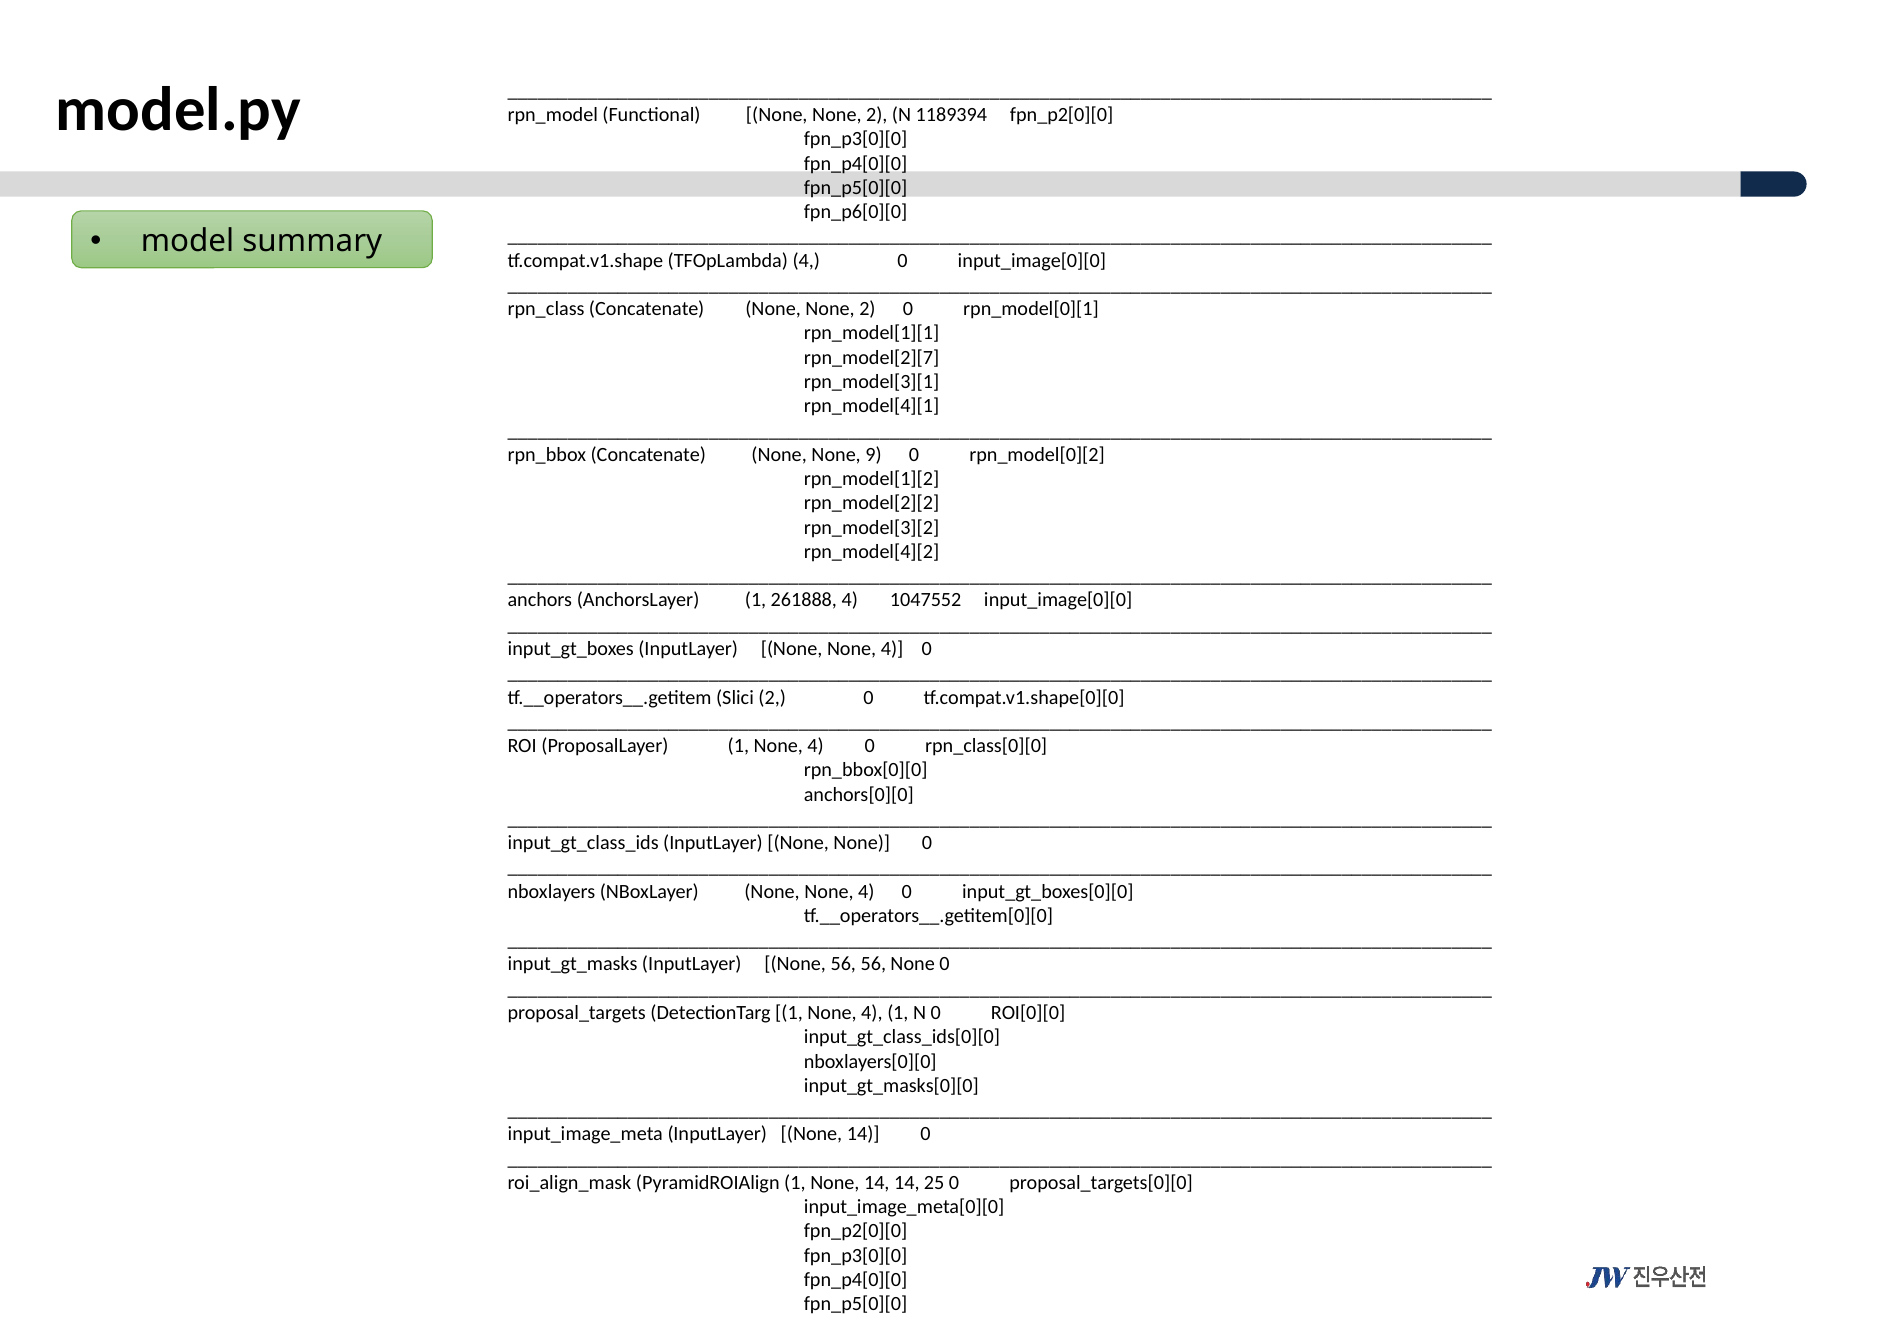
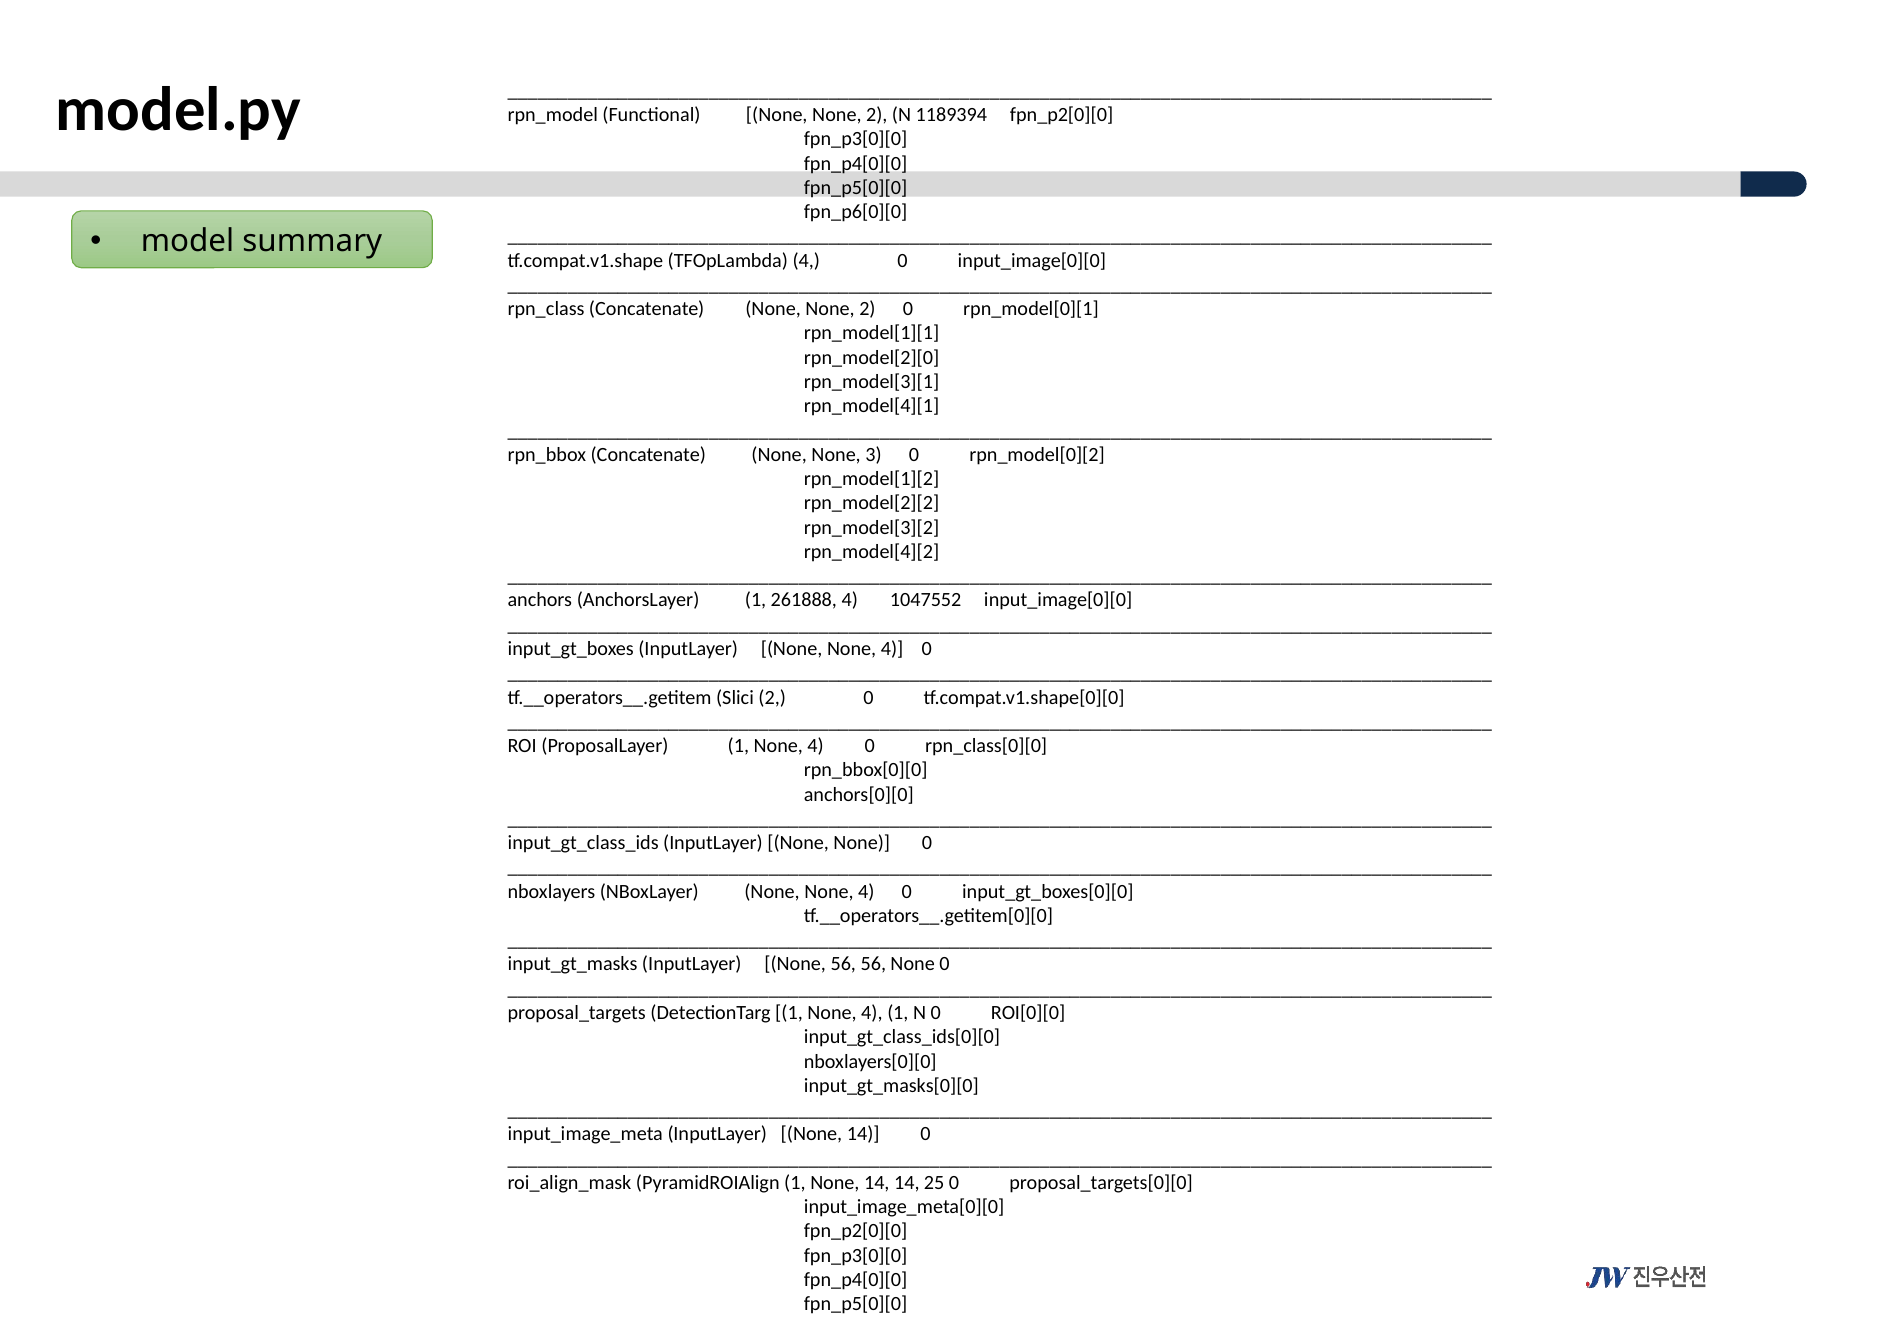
rpn_model[2][7: rpn_model[2][7 -> rpn_model[2][0 (872, 357)
9: 9 -> 3 (874, 455)
